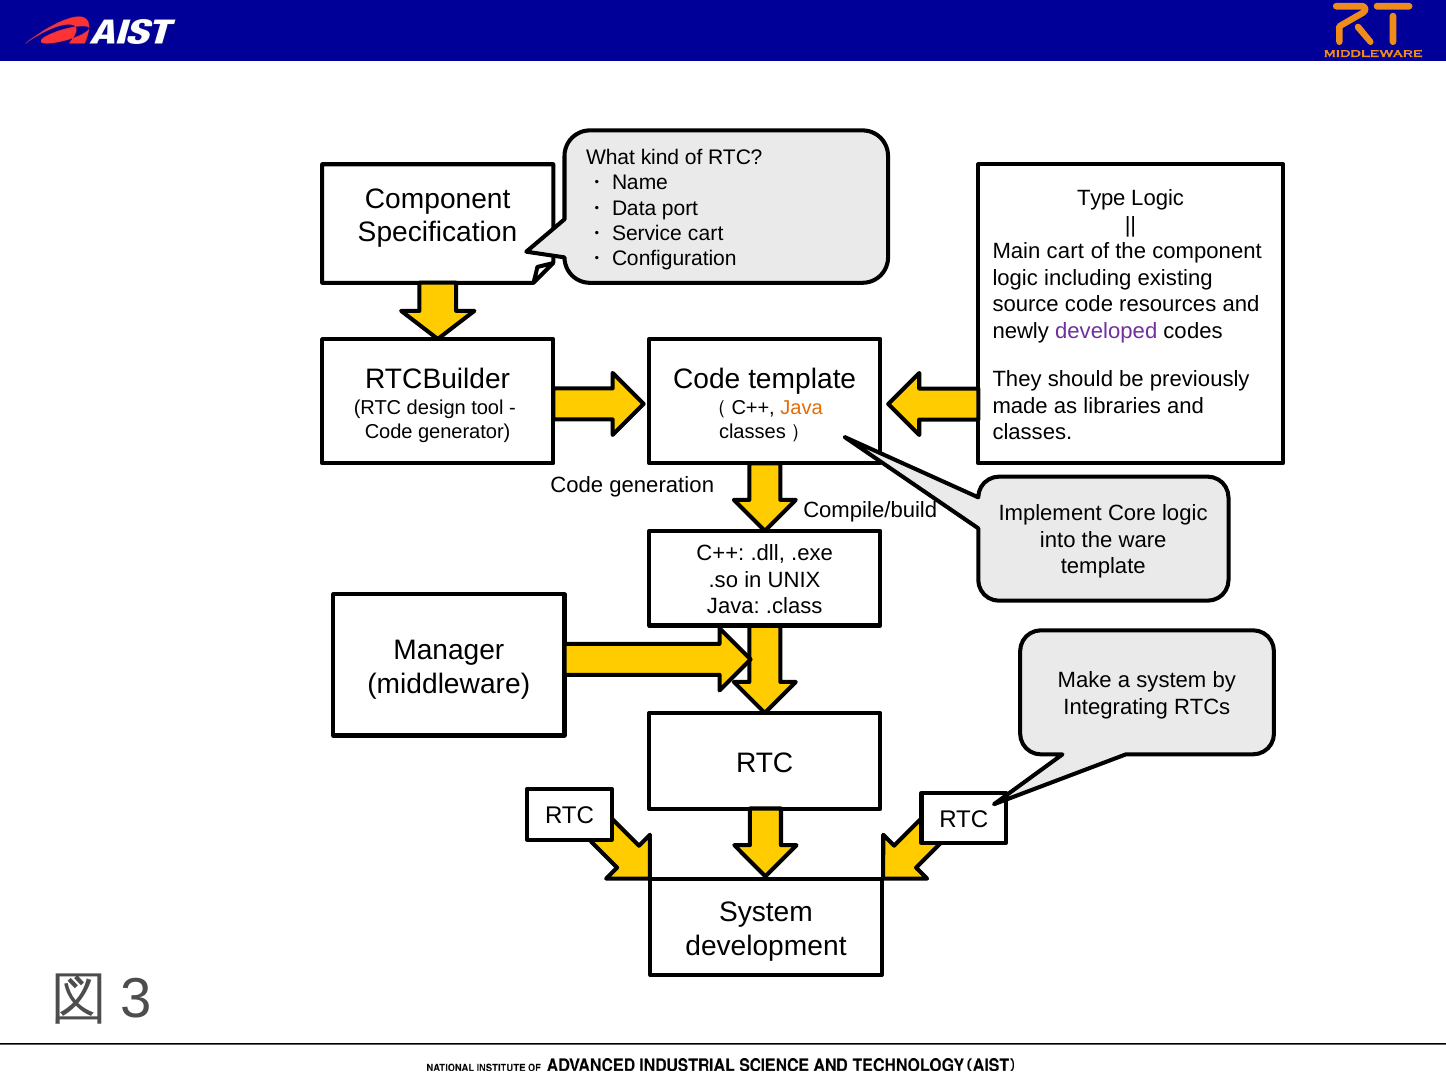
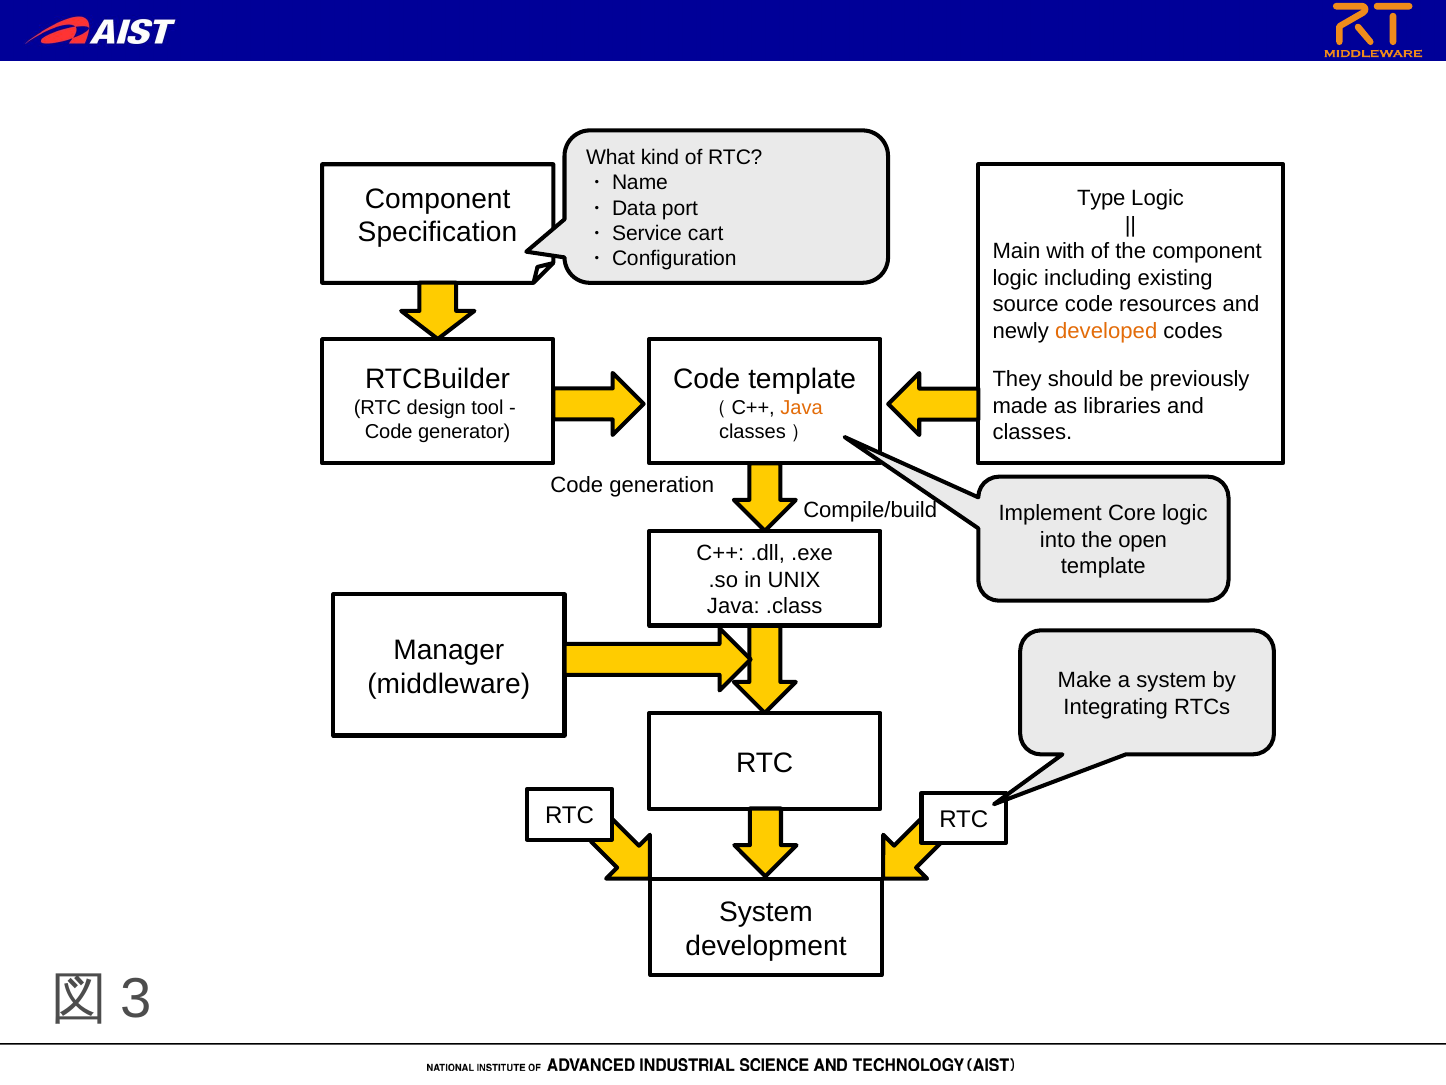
Main cart: cart -> with (1066, 251)
developed colour: purple -> orange (1106, 331)
ware: ware -> open (1143, 540)
